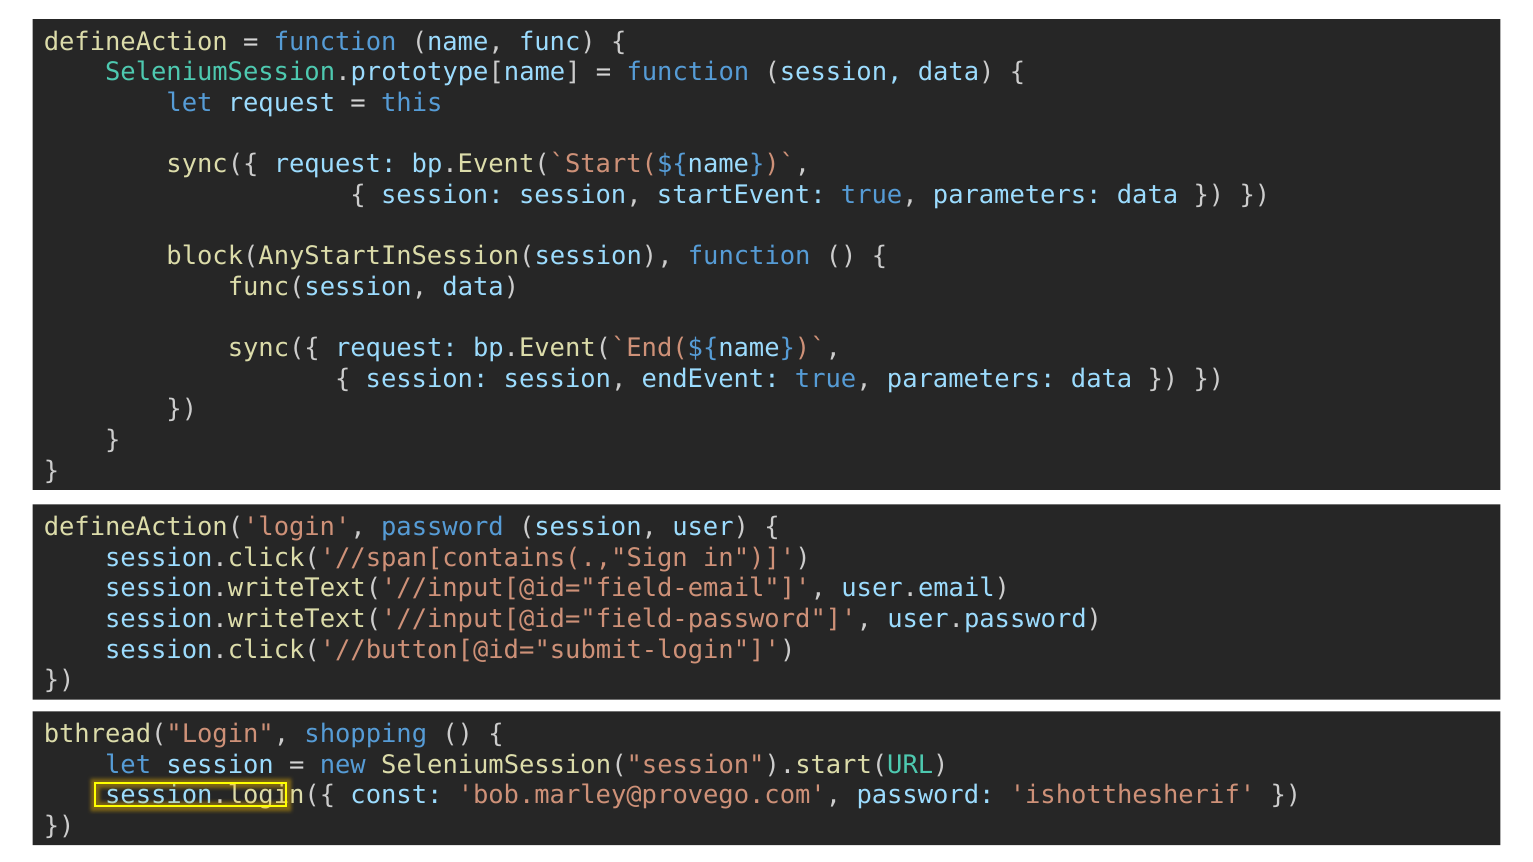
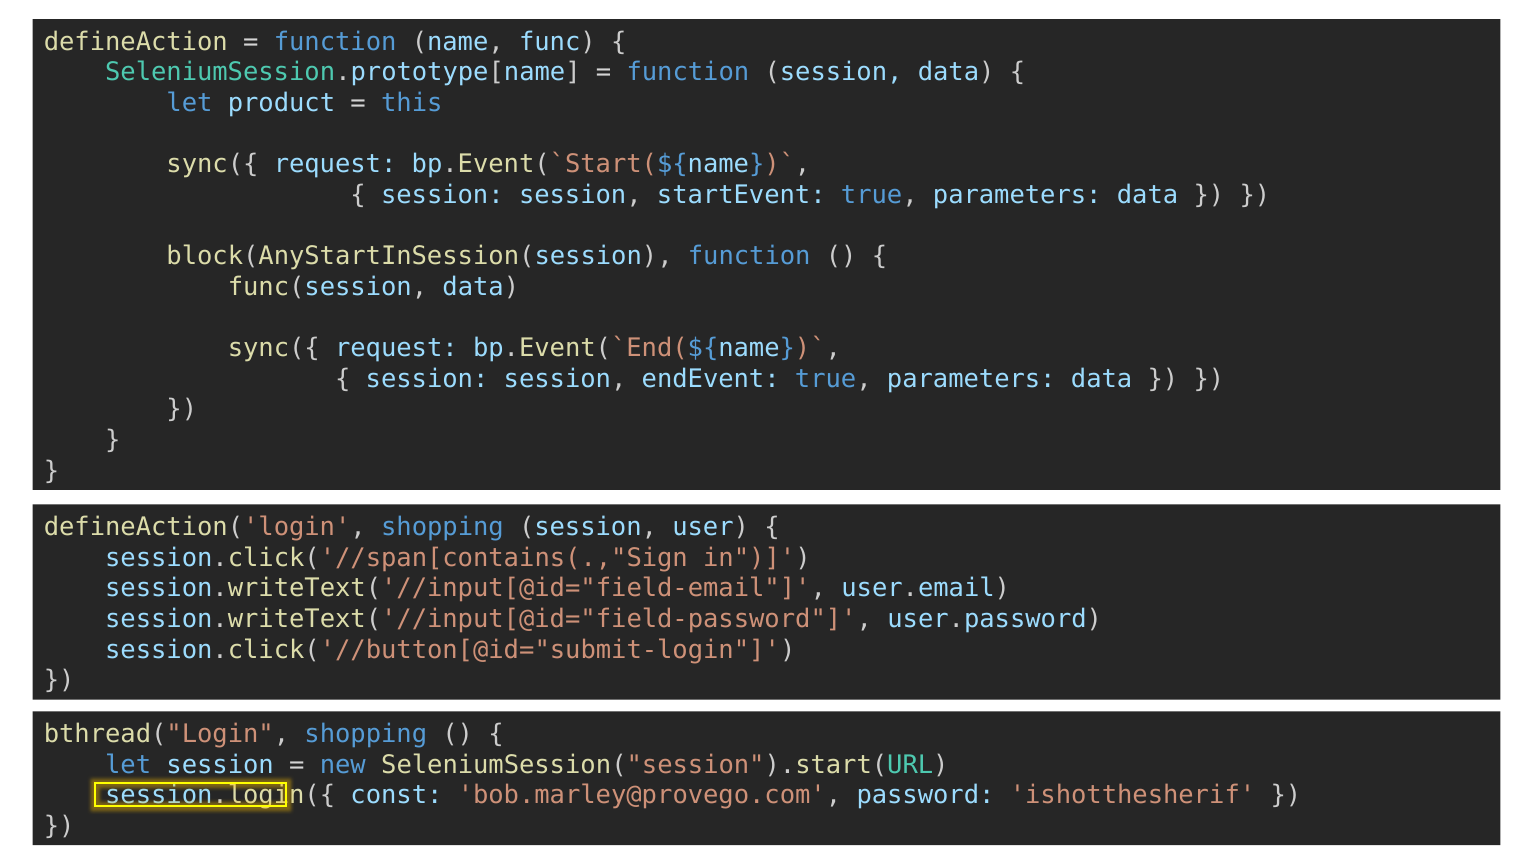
let request: request -> product (281, 103)
defineAction('login password: password -> shopping (442, 527)
